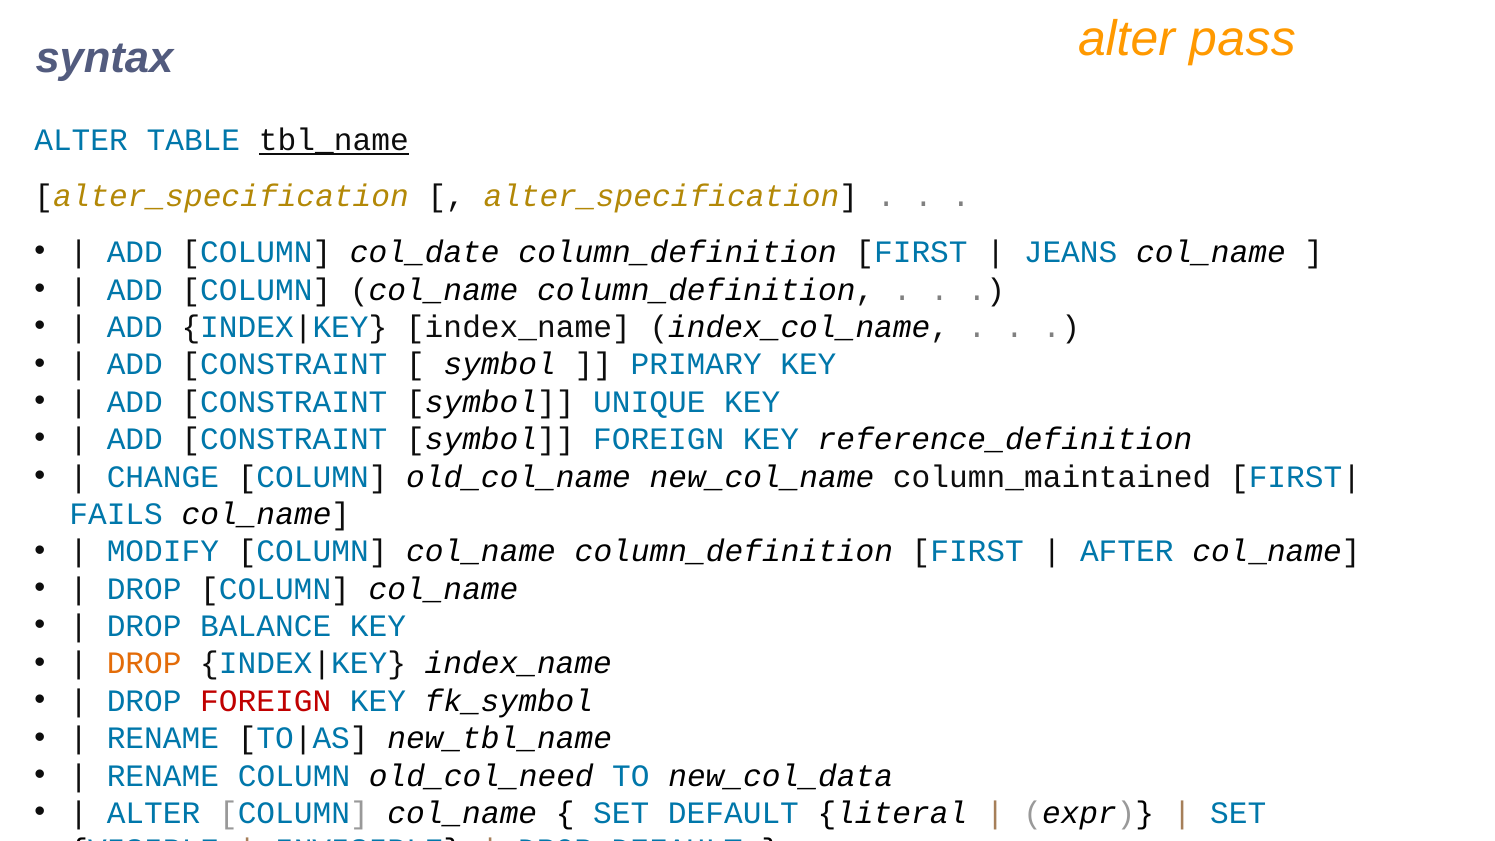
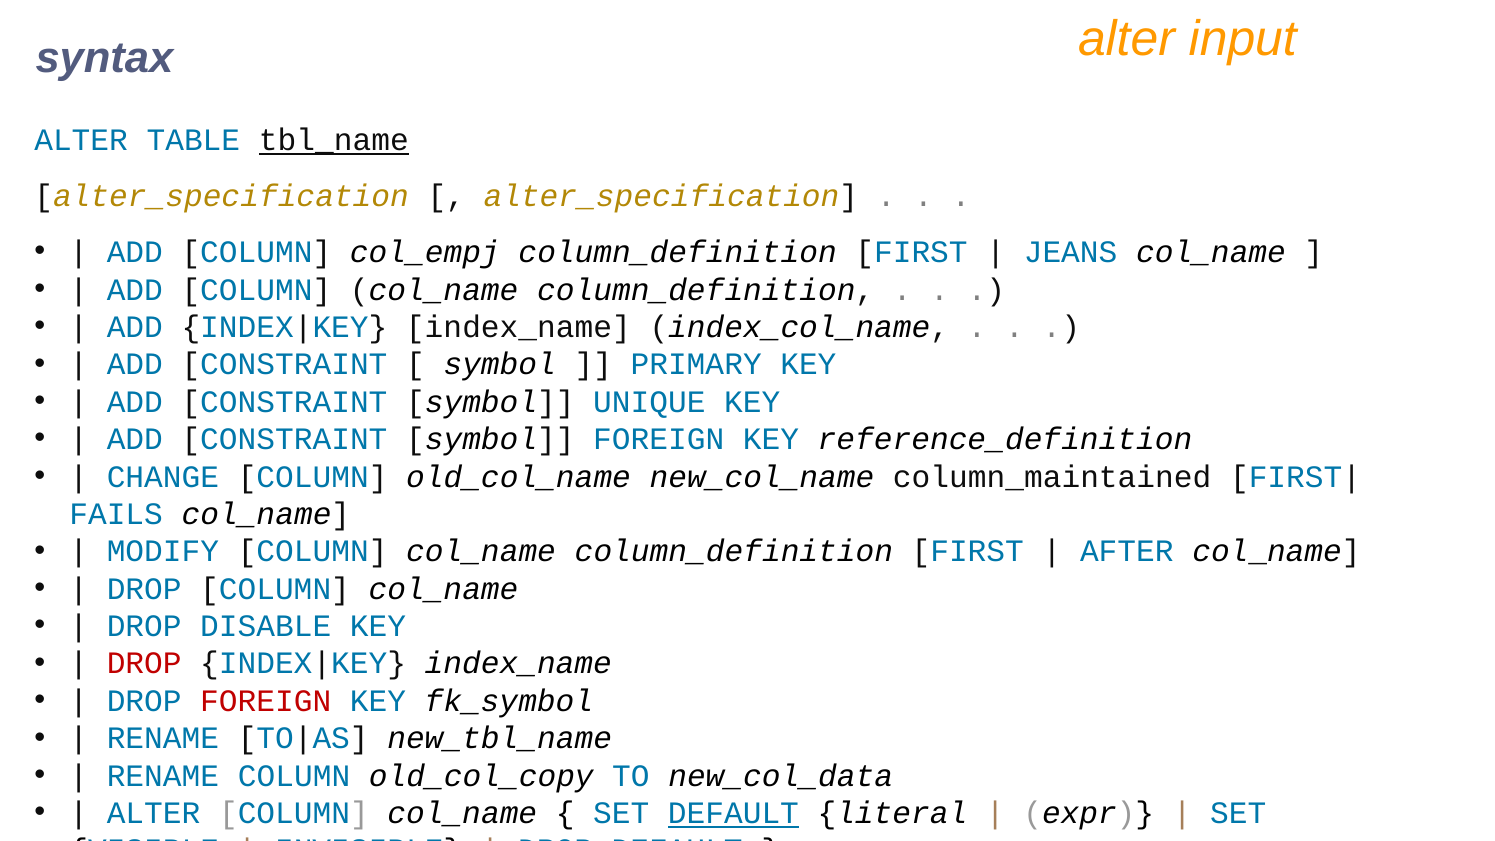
pass: pass -> input (1243, 39)
col_date: col_date -> col_empj (425, 252)
BALANCE: BALANCE -> DISABLE (266, 626)
DROP colour: orange -> red (144, 664)
old_col_need: old_col_need -> old_col_copy (481, 776)
DEFAULT underline: none -> present (733, 813)
